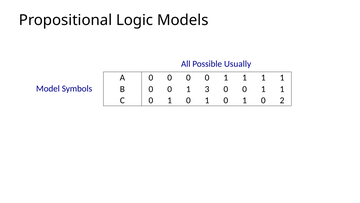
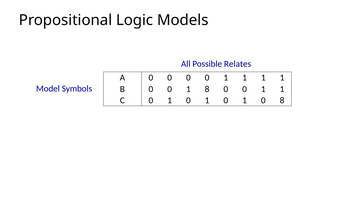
Usually: Usually -> Relates (238, 64)
1 3: 3 -> 8 (207, 89)
0 2: 2 -> 8 (282, 100)
